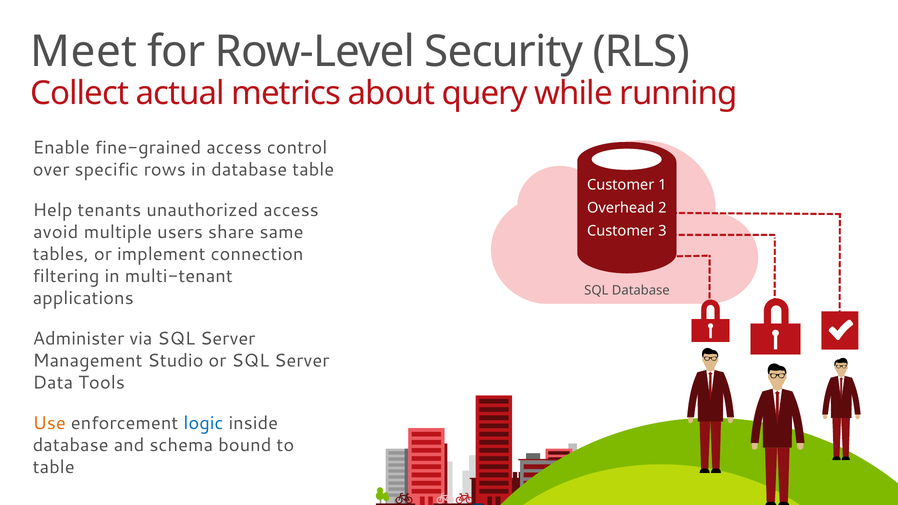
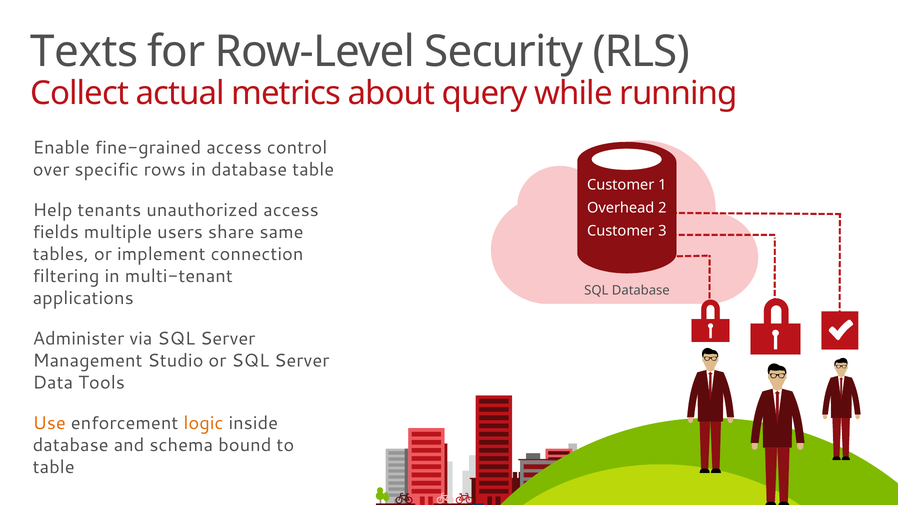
Meet: Meet -> Texts (84, 52)
avoid: avoid -> fields (56, 232)
logic colour: blue -> orange (203, 423)
